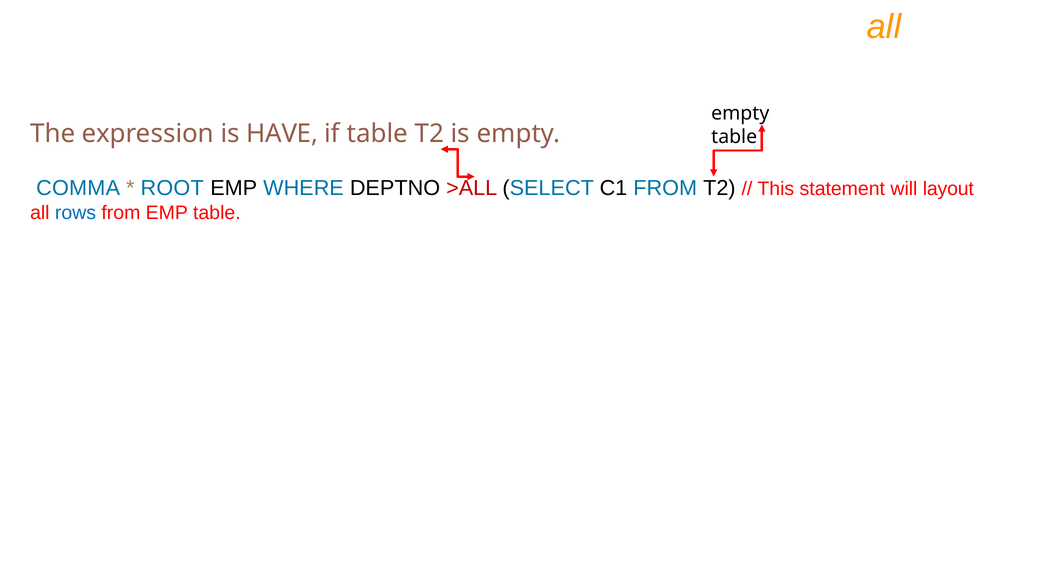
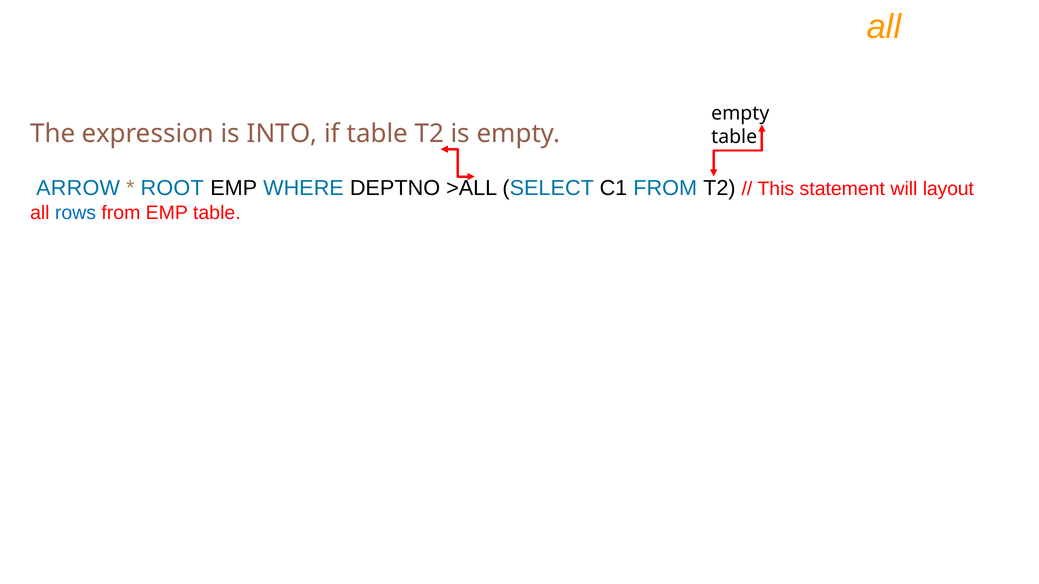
HAVE: HAVE -> INTO (282, 134)
COMMA: COMMA -> ARROW (78, 188)
>ALL colour: red -> black (472, 188)
